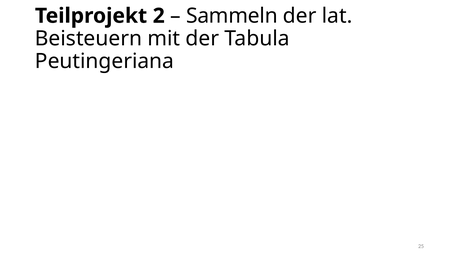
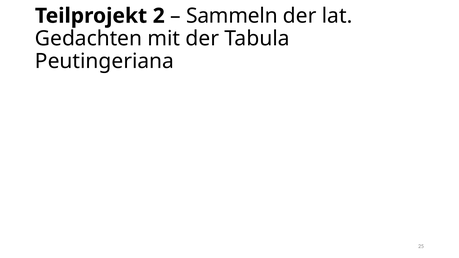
Beisteuern: Beisteuern -> Gedachten (89, 39)
